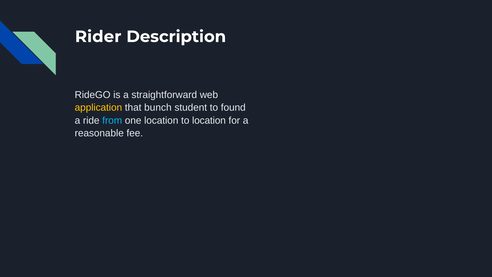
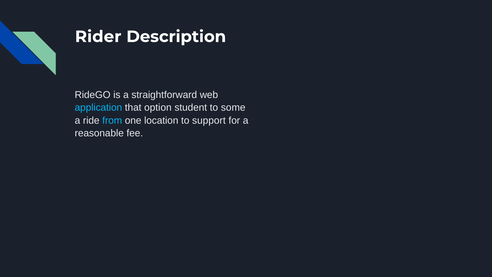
application colour: yellow -> light blue (98, 108)
bunch: bunch -> option (158, 108)
found: found -> some (233, 108)
to location: location -> support (209, 120)
